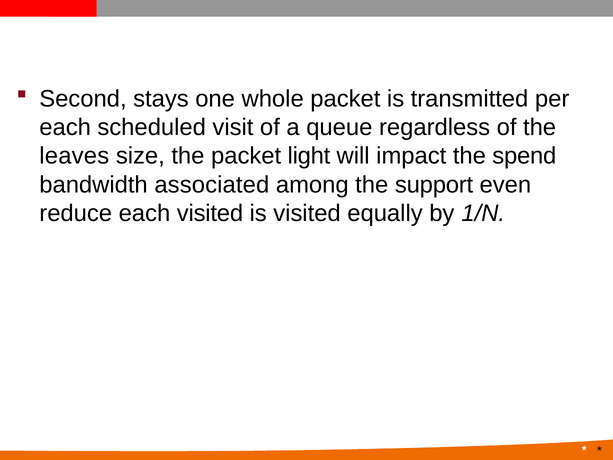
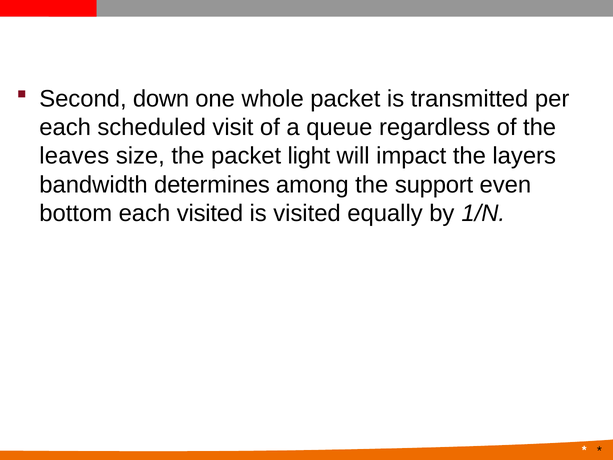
stays: stays -> down (161, 99)
spend: spend -> layers (524, 156)
associated: associated -> determines (212, 185)
reduce: reduce -> bottom (76, 213)
